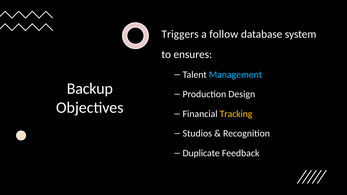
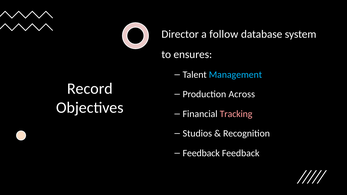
Triggers: Triggers -> Director (180, 34)
Backup: Backup -> Record (90, 89)
Design: Design -> Across (242, 94)
Tracking colour: yellow -> pink (236, 114)
Duplicate: Duplicate -> Feedback (201, 153)
